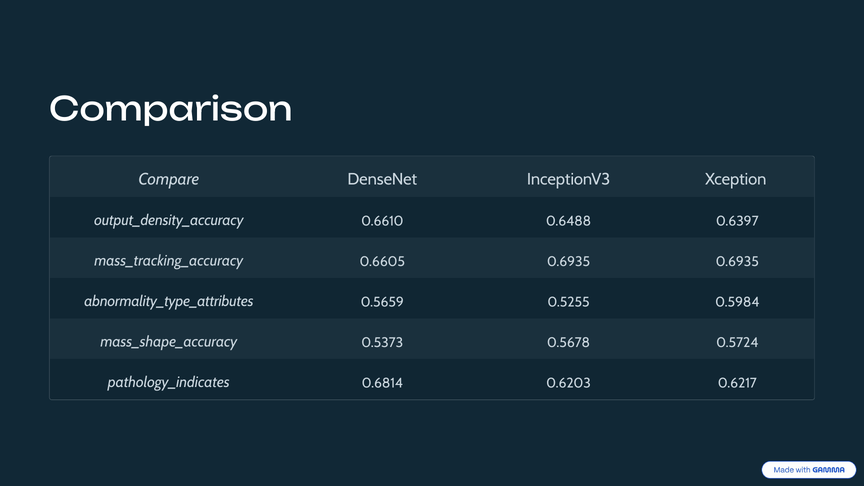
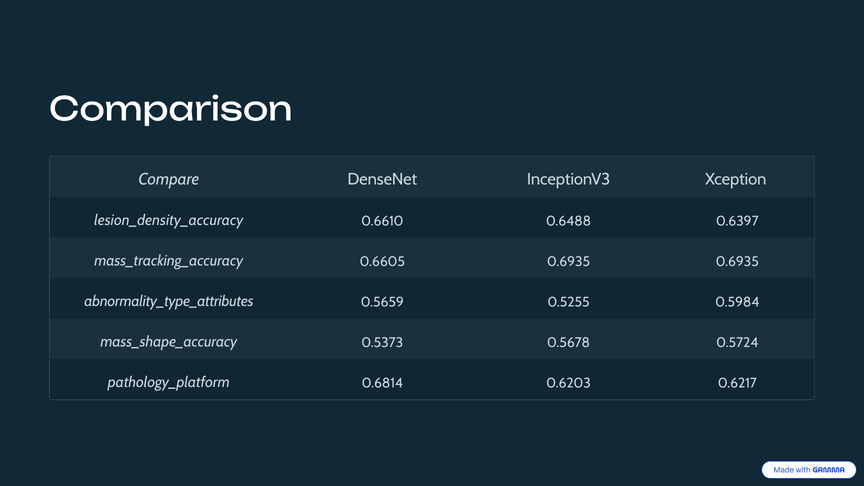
output_density_accuracy: output_density_accuracy -> lesion_density_accuracy (169, 220)
pathology_indicates: pathology_indicates -> pathology_platform (169, 382)
